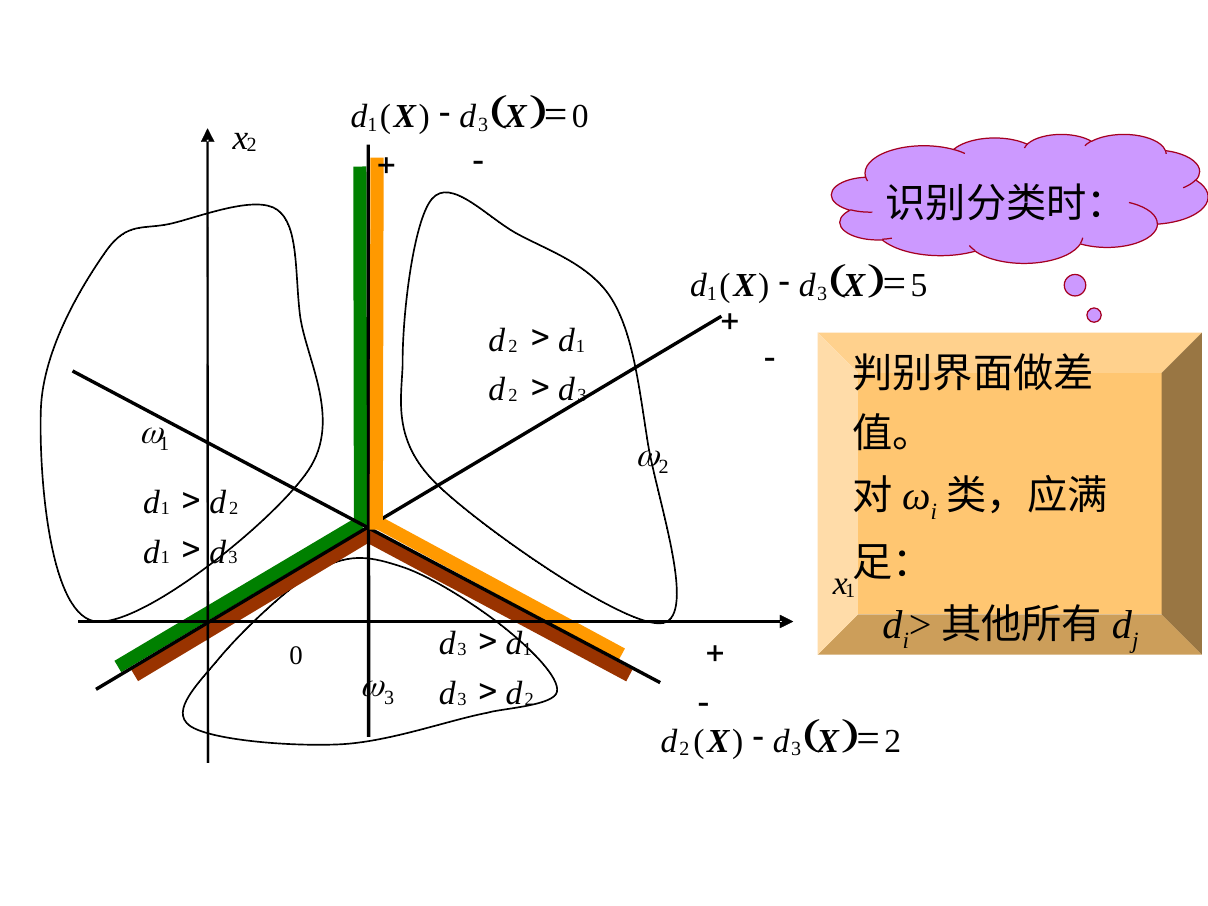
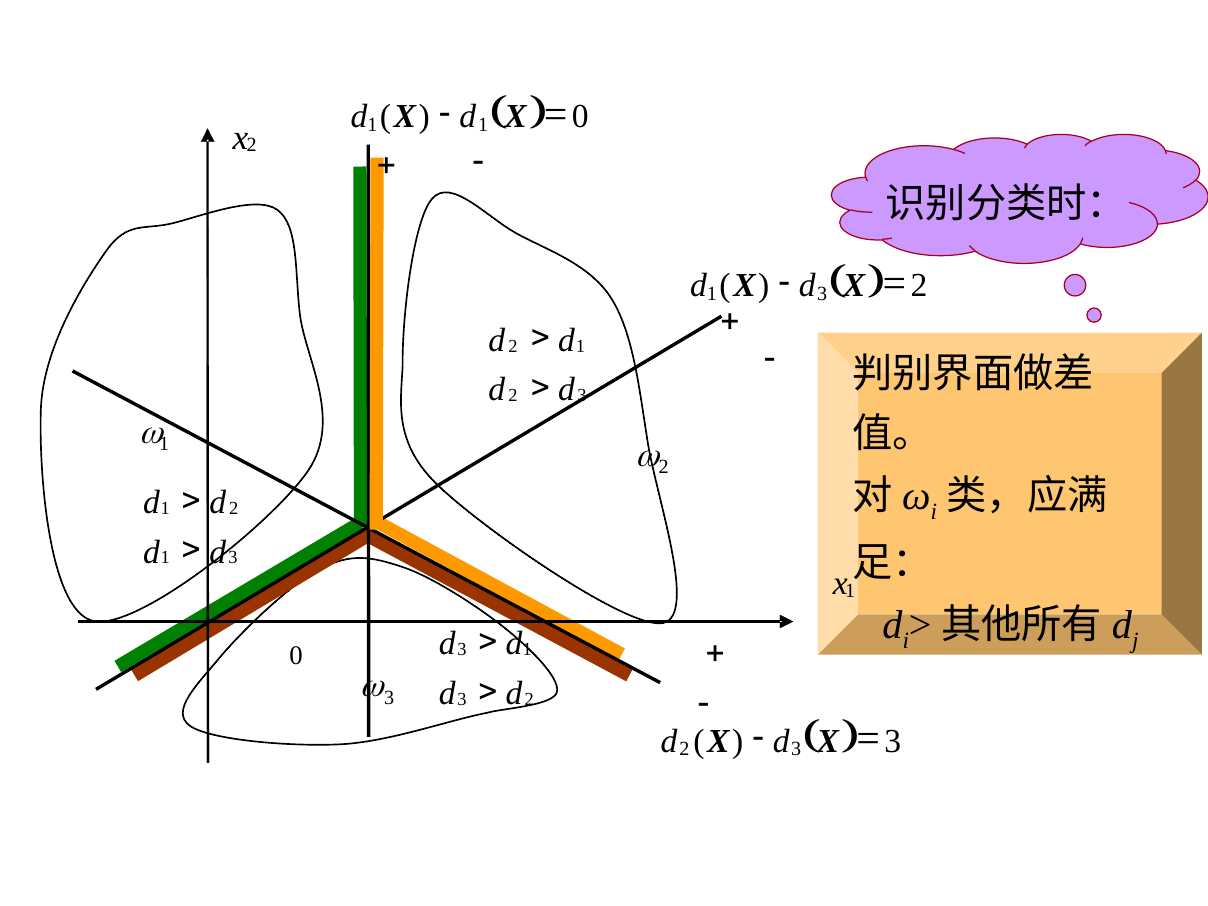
3: 3 -> 1 (483, 125)
5: 5 -> 2 (919, 286)
2: 2 -> 3 (893, 741)
